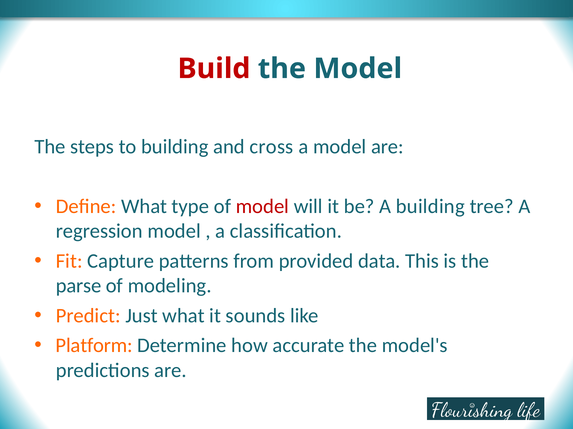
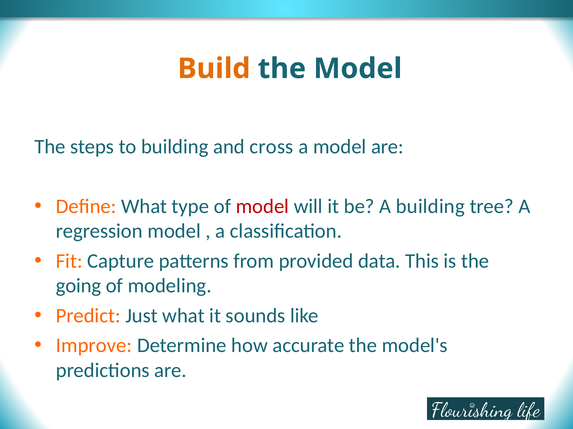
Build colour: red -> orange (214, 69)
parse: parse -> going (79, 286)
Platform: Platform -> Improve (94, 346)
